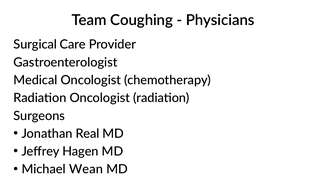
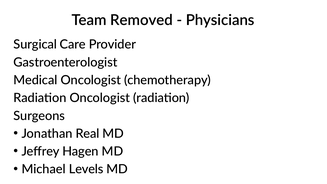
Coughing: Coughing -> Removed (142, 20)
Wean: Wean -> Levels (86, 169)
